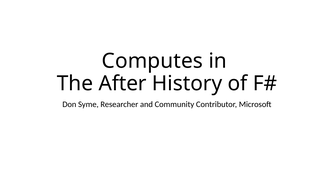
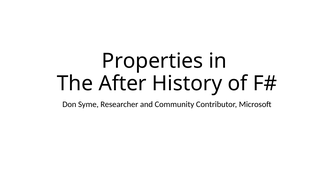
Computes: Computes -> Properties (152, 61)
